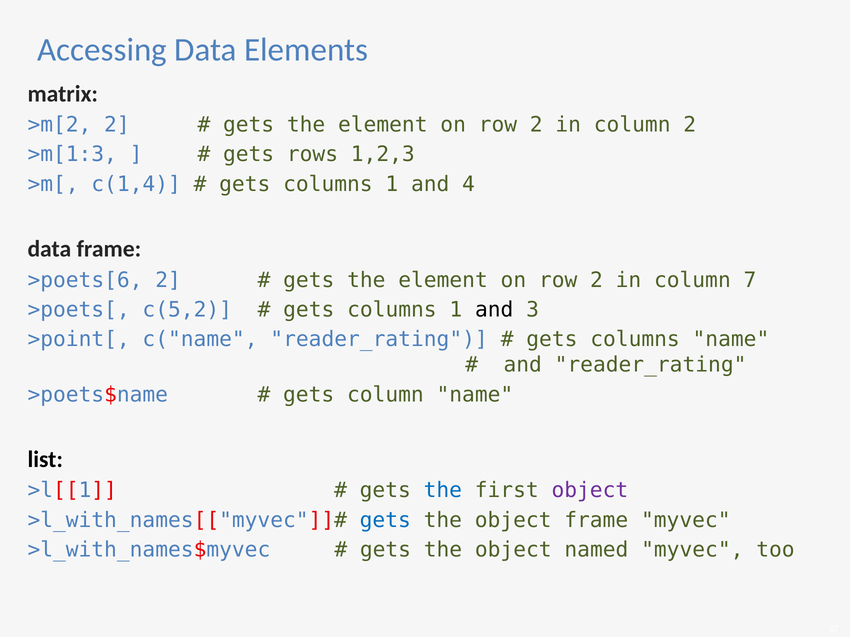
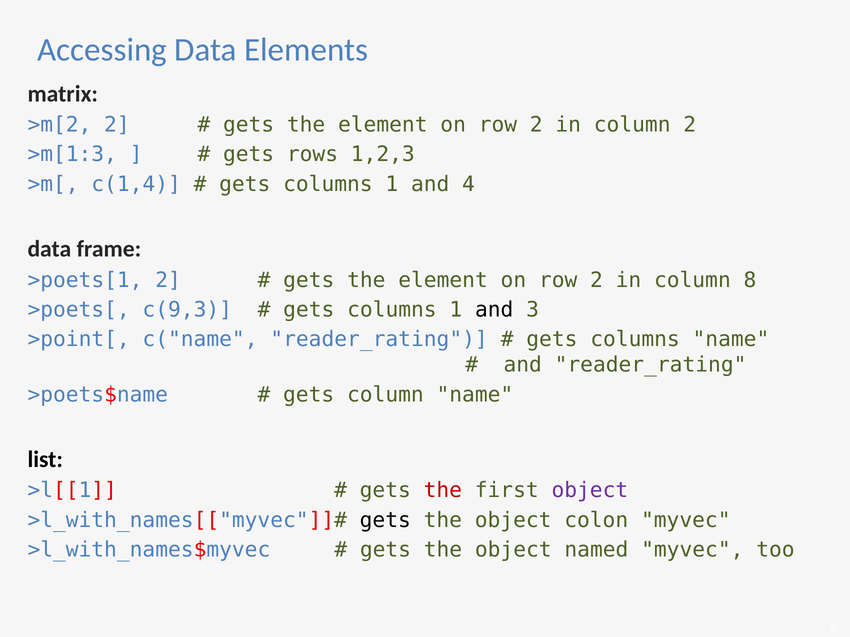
>poets[6: >poets[6 -> >poets[1 (85, 280)
7: 7 -> 8 (750, 280)
c(5,2: c(5,2 -> c(9,3 (187, 310)
the colour: blue -> red (443, 491)
gets colour: blue -> black (385, 521)
object frame: frame -> colon (596, 521)
